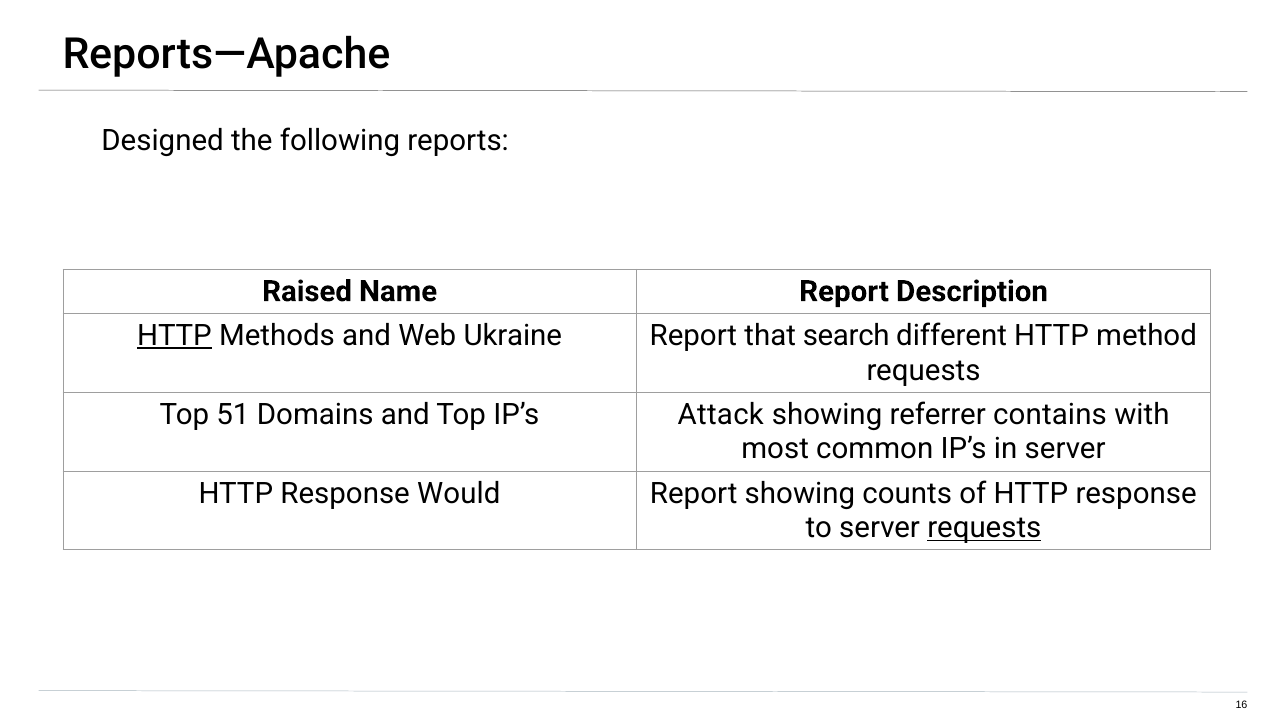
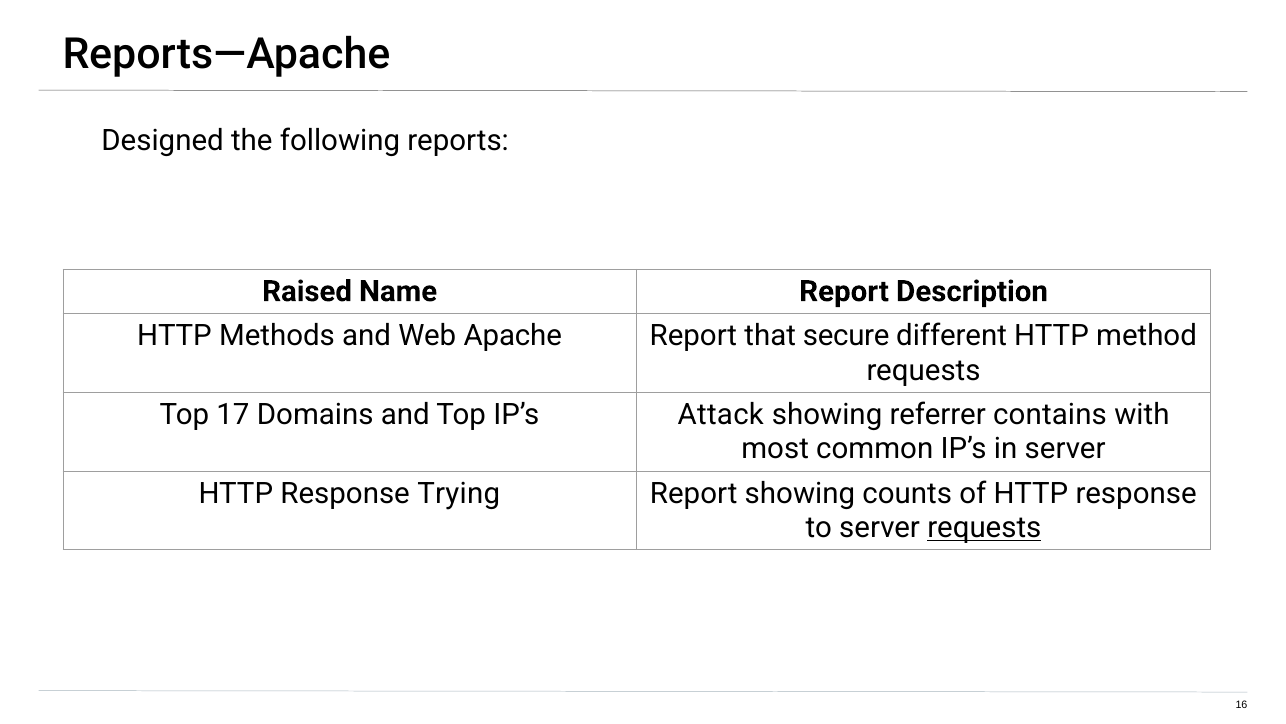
HTTP underline: present -> none (174, 335)
Ukraine: Ukraine -> Apache (513, 335)
search: search -> secure (846, 335)
51: 51 -> 17 (233, 414)
Would: Would -> Trying (459, 493)
